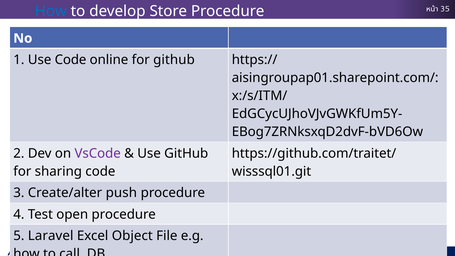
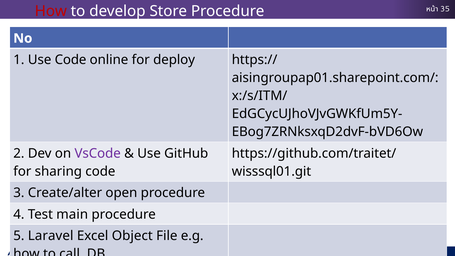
How colour: blue -> red (51, 11)
for github: github -> deploy (174, 60)
push: push -> open (121, 193)
open: open -> main (72, 214)
